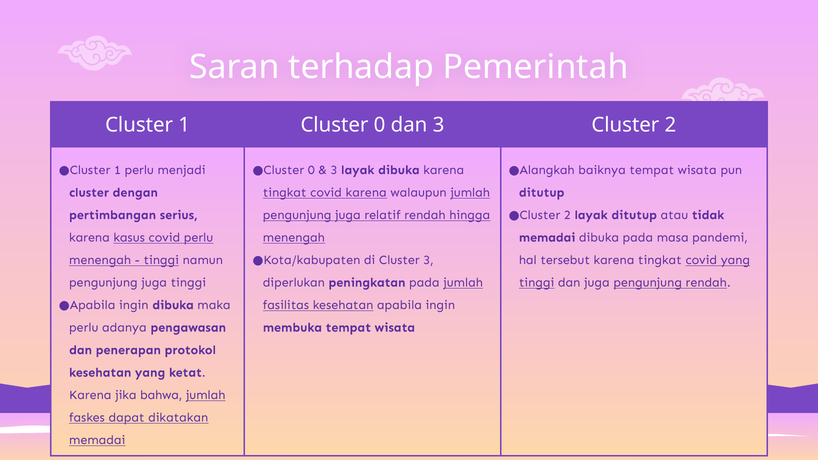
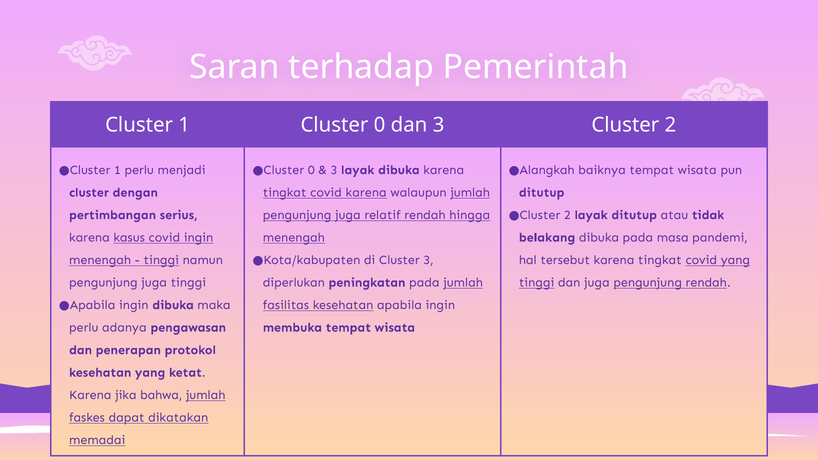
memadai: memadai -> belakang (547, 238)
covid perlu: perlu -> ingin (199, 238)
